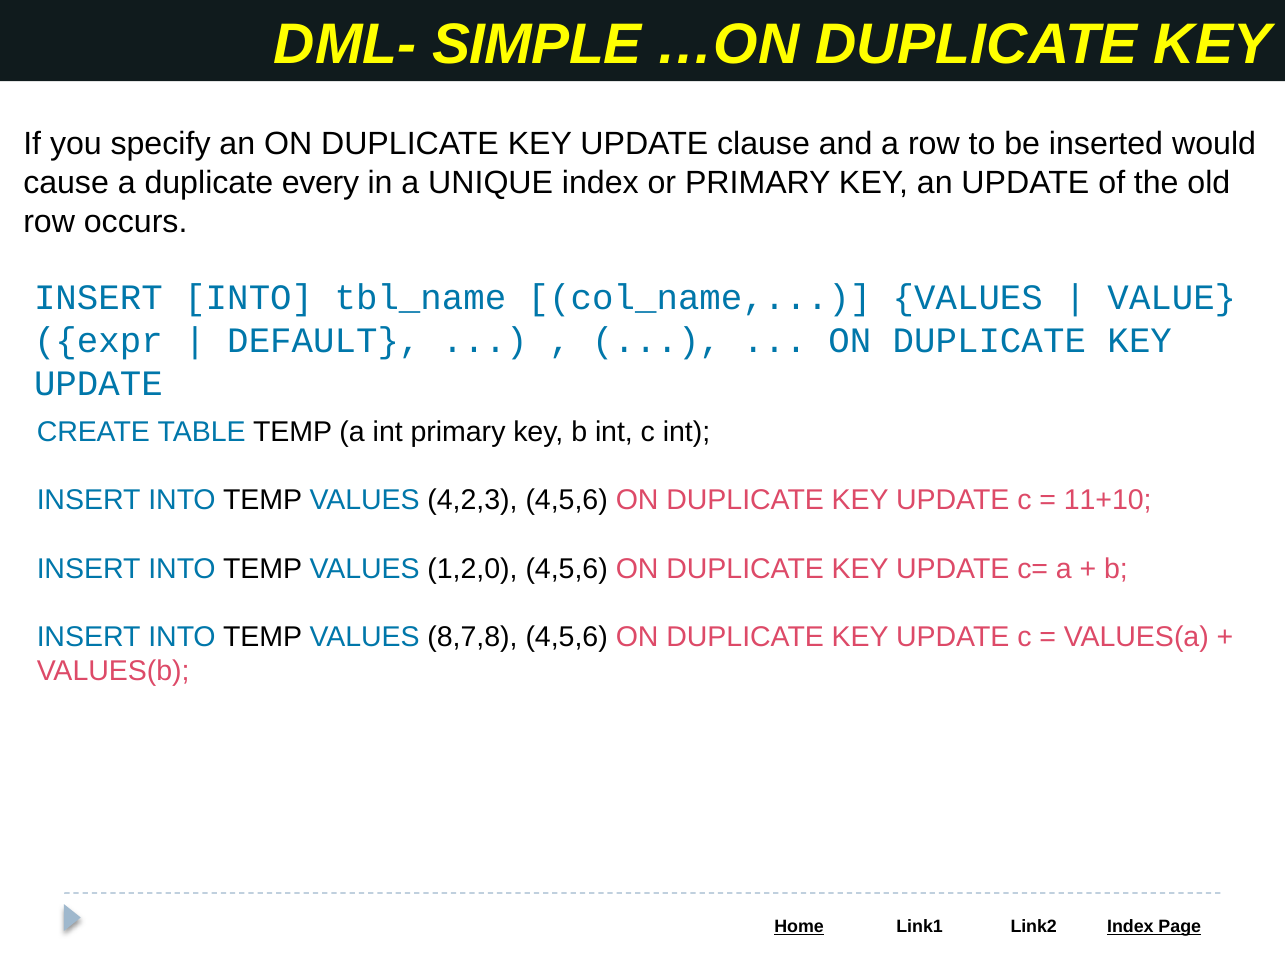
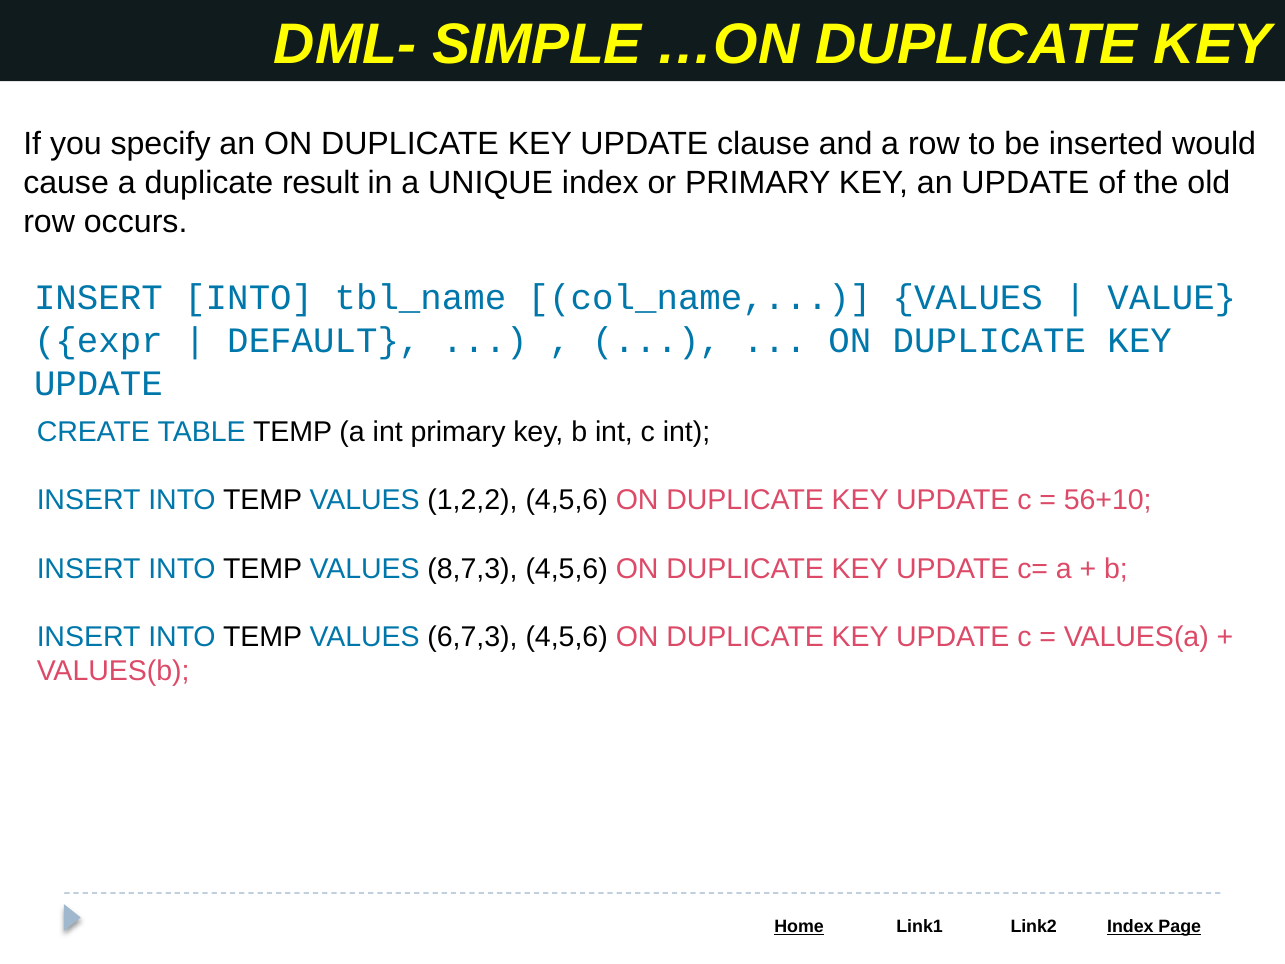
every: every -> result (321, 183)
4,2,3: 4,2,3 -> 1,2,2 (473, 500)
11+10: 11+10 -> 56+10 (1108, 500)
1,2,0: 1,2,0 -> 8,7,3 (473, 569)
8,7,8: 8,7,8 -> 6,7,3 (473, 637)
